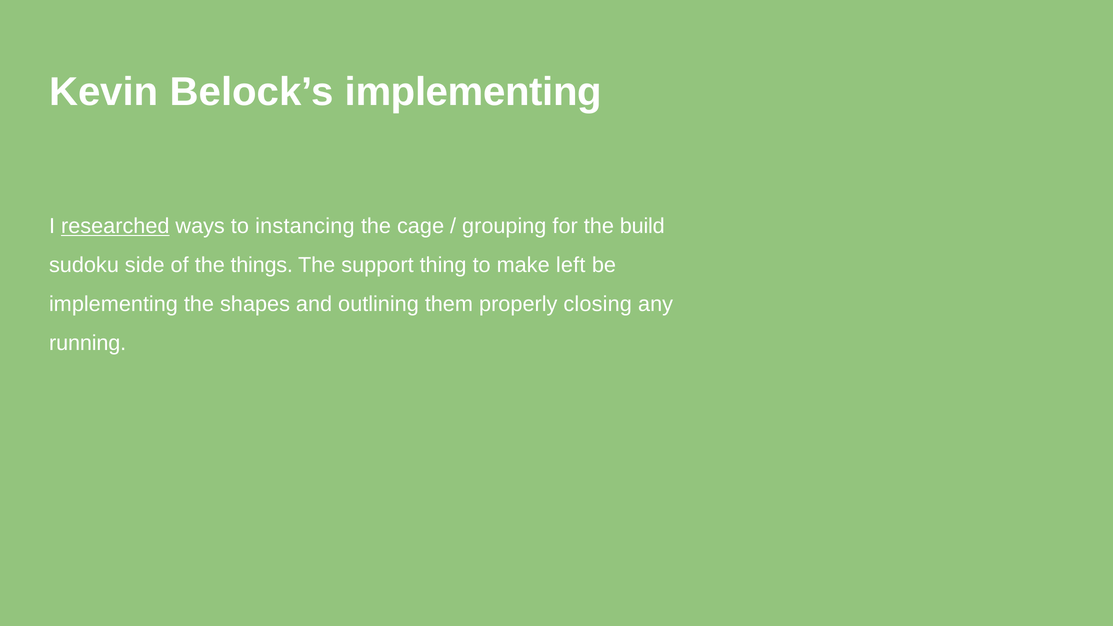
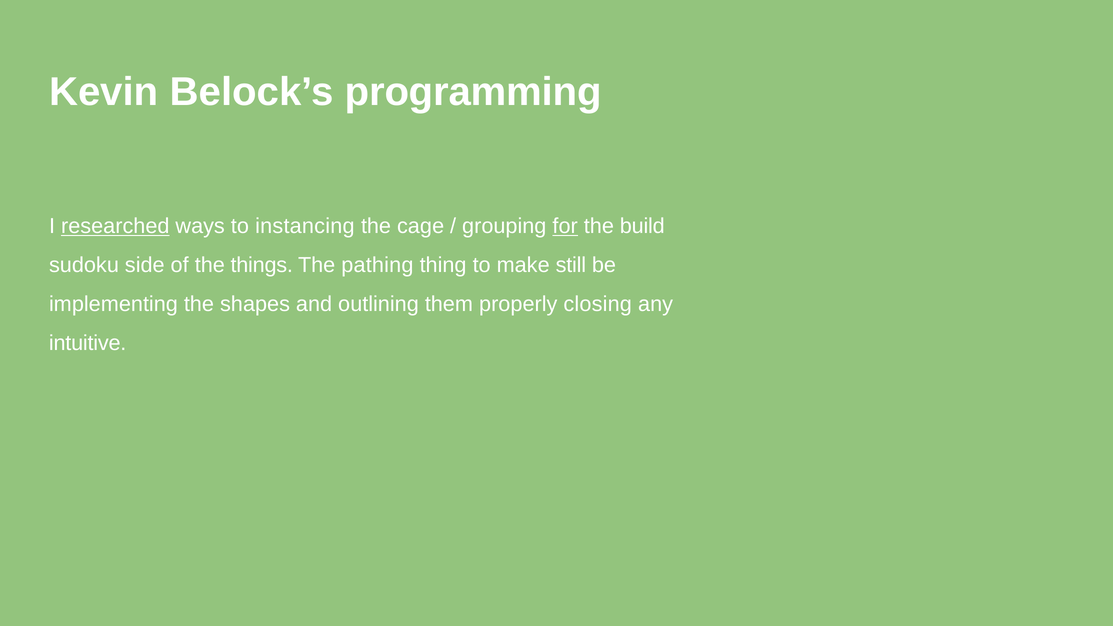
Belock’s implementing: implementing -> programming (473, 92)
for underline: none -> present (565, 226)
support: support -> pathing (377, 265)
left: left -> still (571, 265)
running: running -> intuitive (88, 343)
